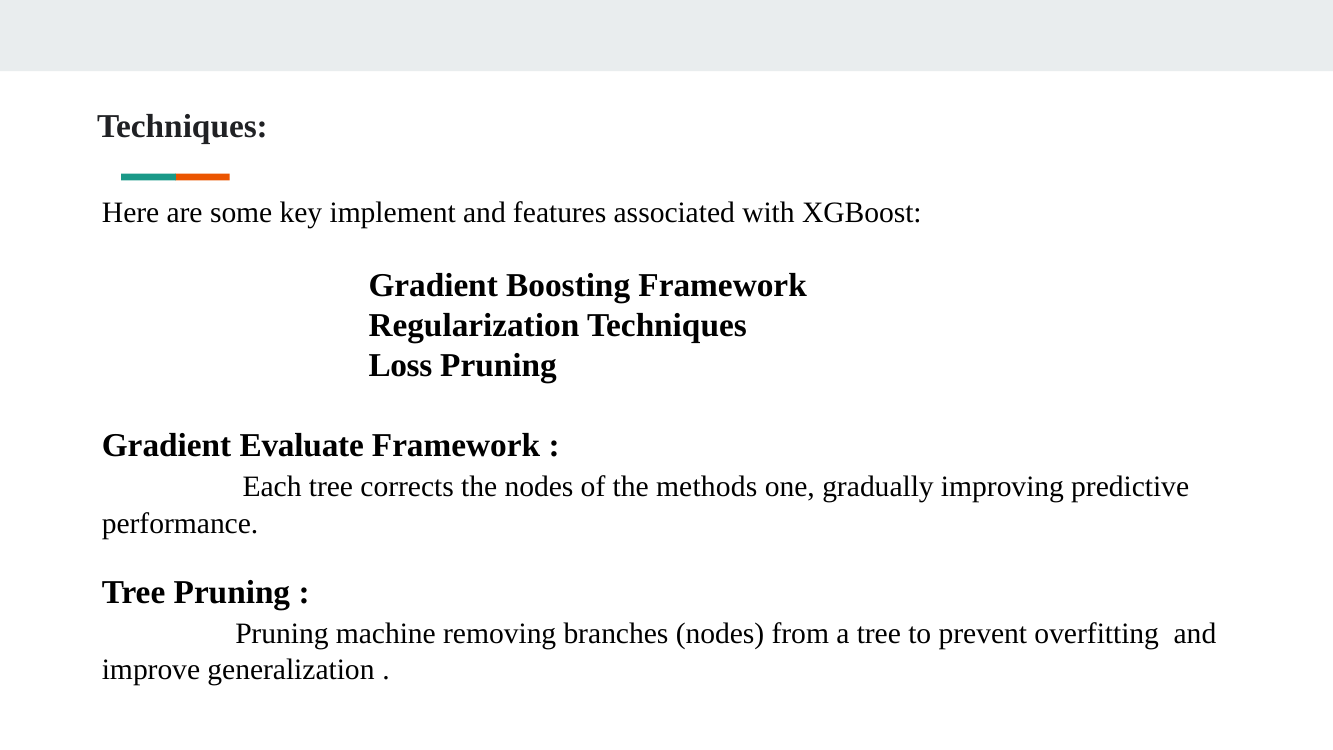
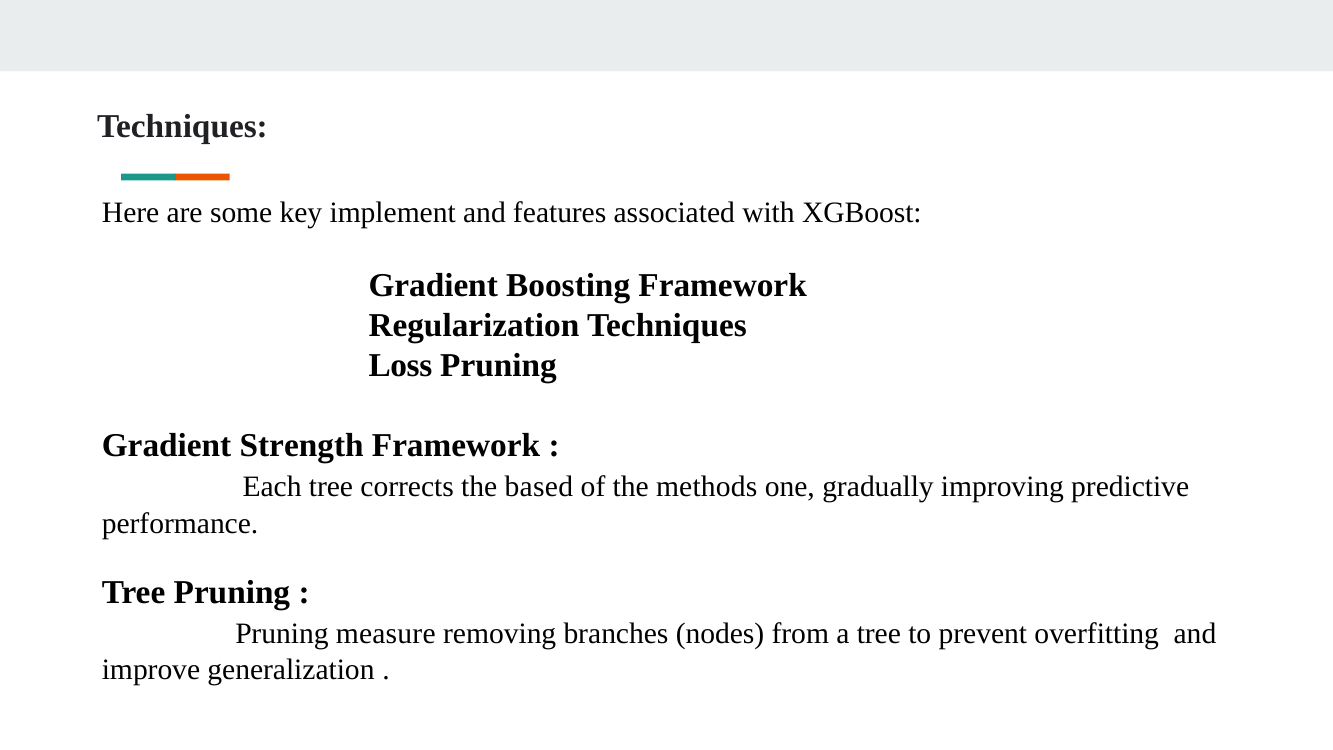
Evaluate: Evaluate -> Strength (302, 446)
the nodes: nodes -> based (539, 487)
machine: machine -> measure (386, 634)
